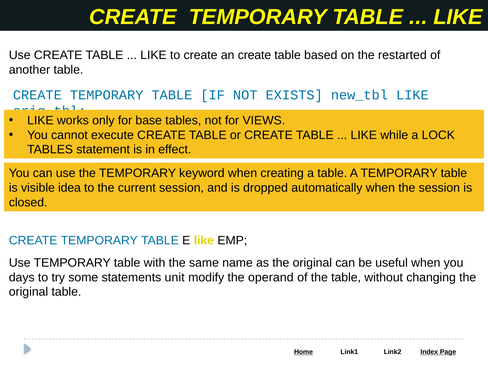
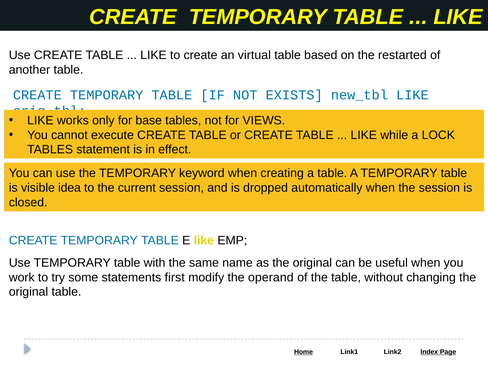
an create: create -> virtual (254, 55)
days: days -> work (22, 277)
unit: unit -> first (175, 277)
